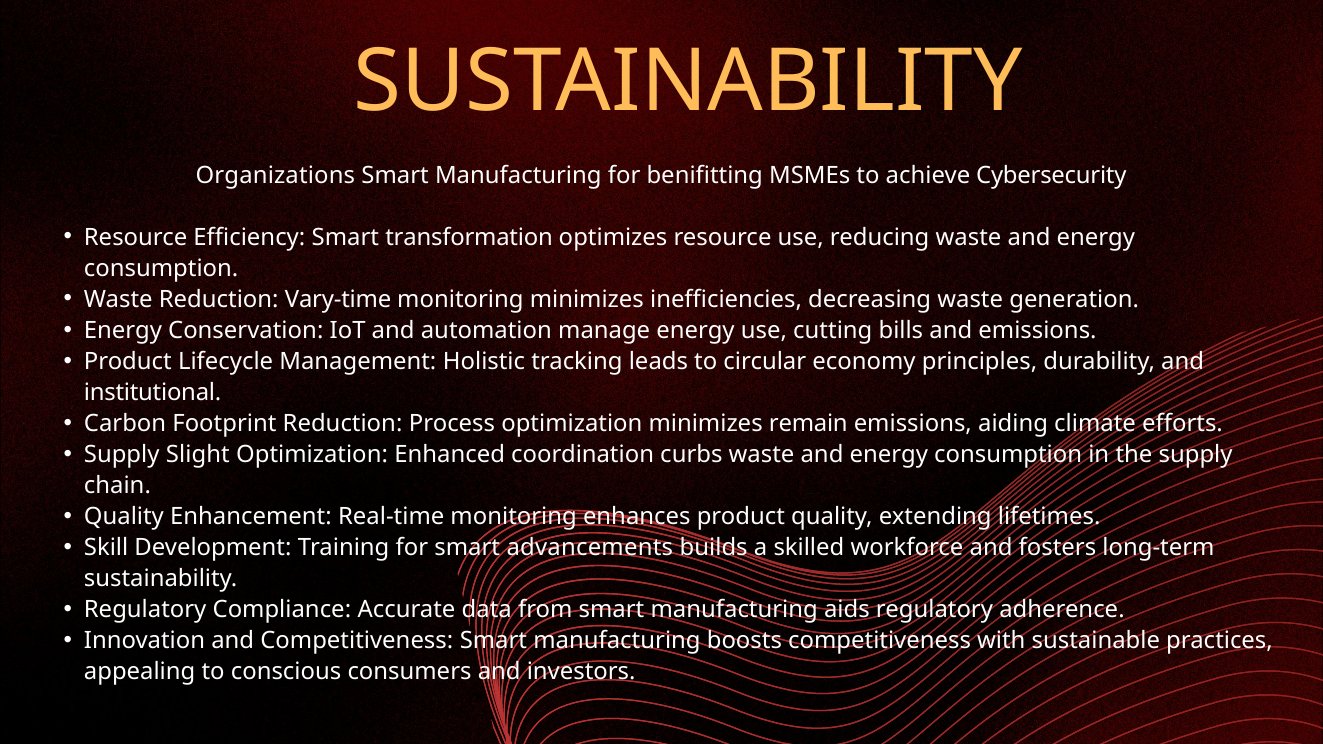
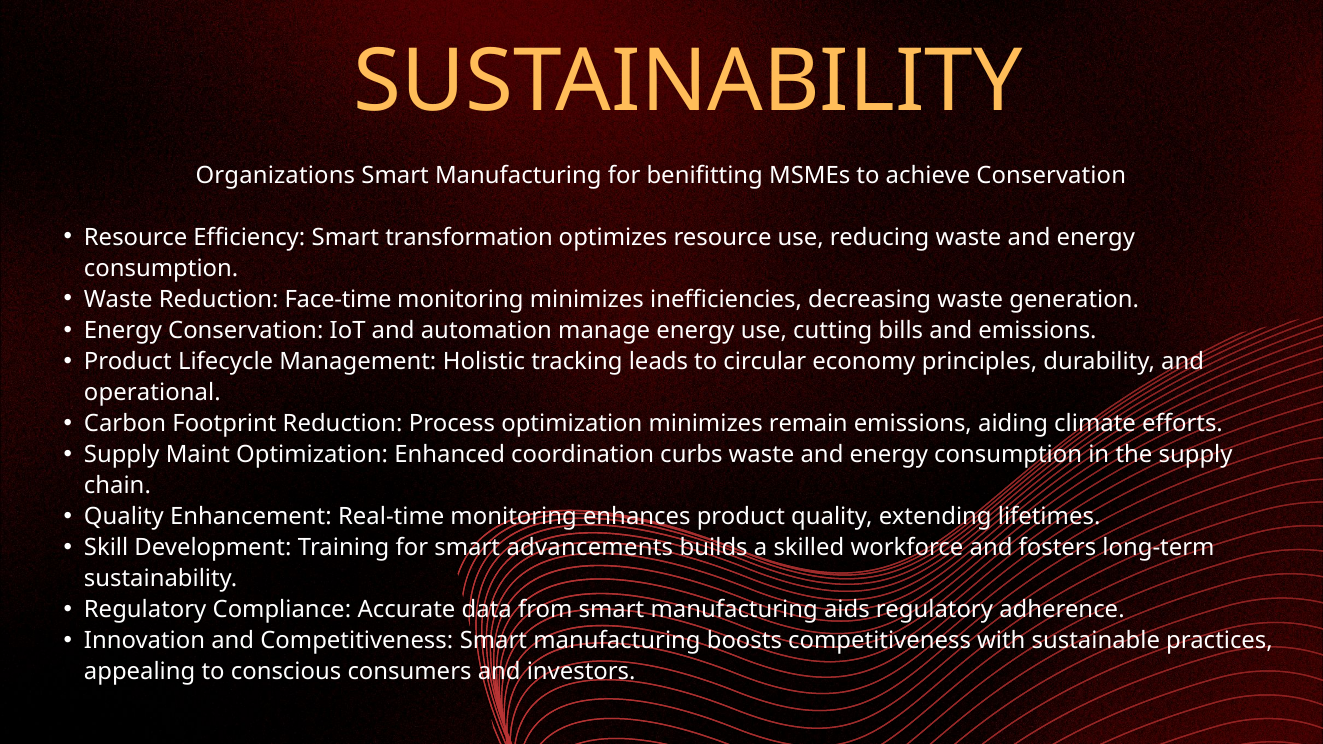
achieve Cybersecurity: Cybersecurity -> Conservation (1051, 175)
Vary-time: Vary-time -> Face-time (338, 299)
institutional: institutional -> operational (152, 393)
Slight: Slight -> Maint (198, 455)
